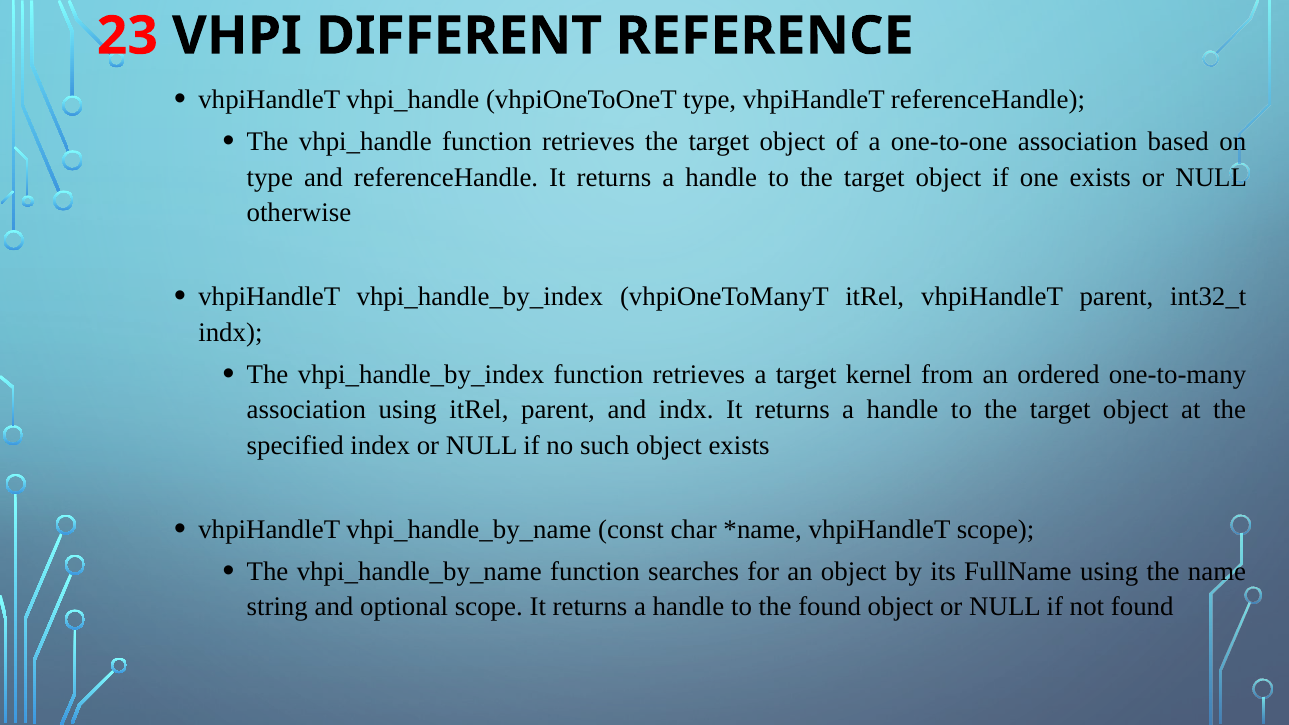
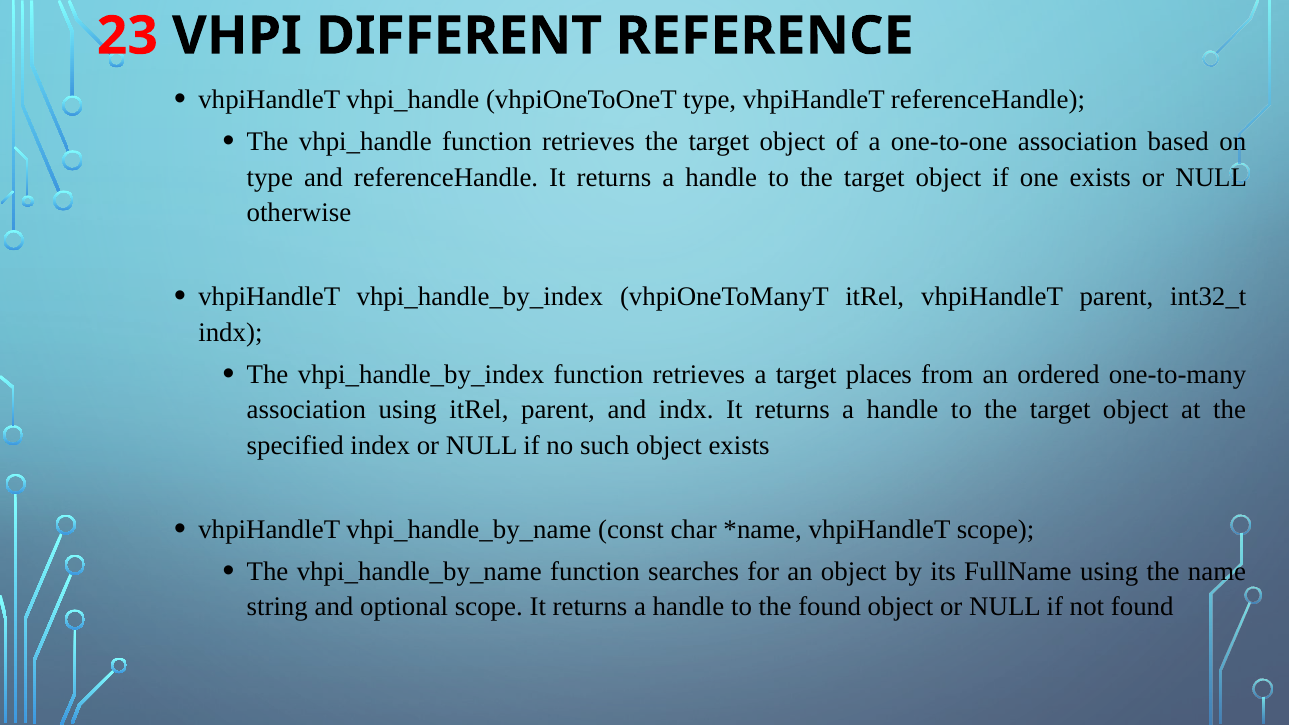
kernel: kernel -> places (879, 374)
